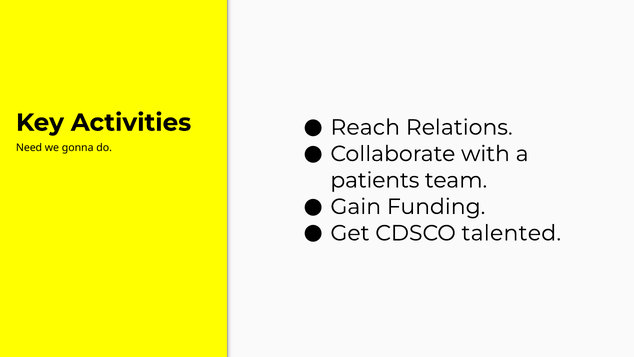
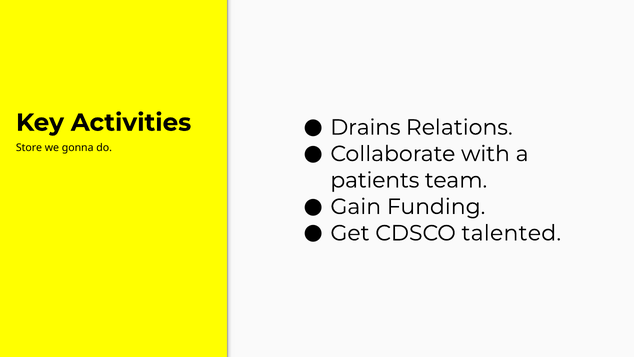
Reach: Reach -> Drains (365, 127)
Need: Need -> Store (29, 148)
